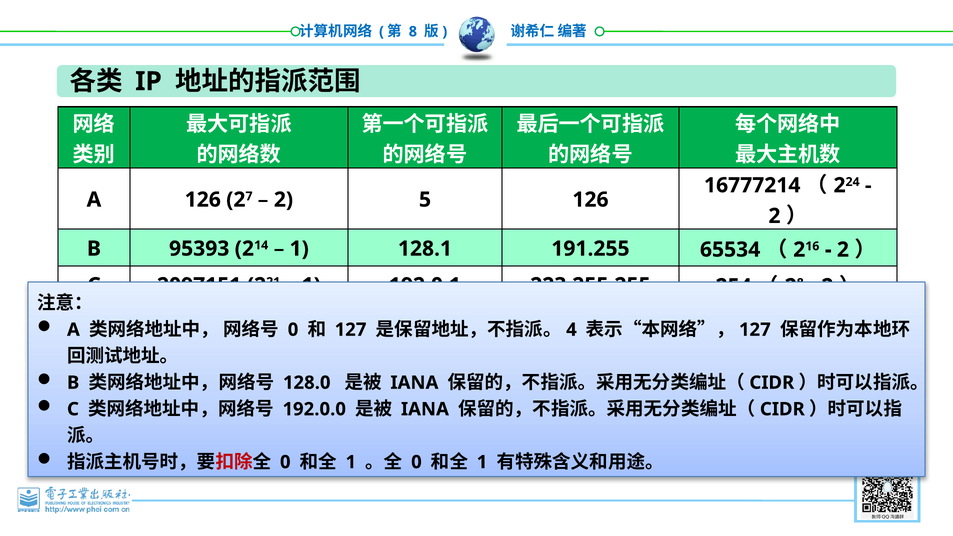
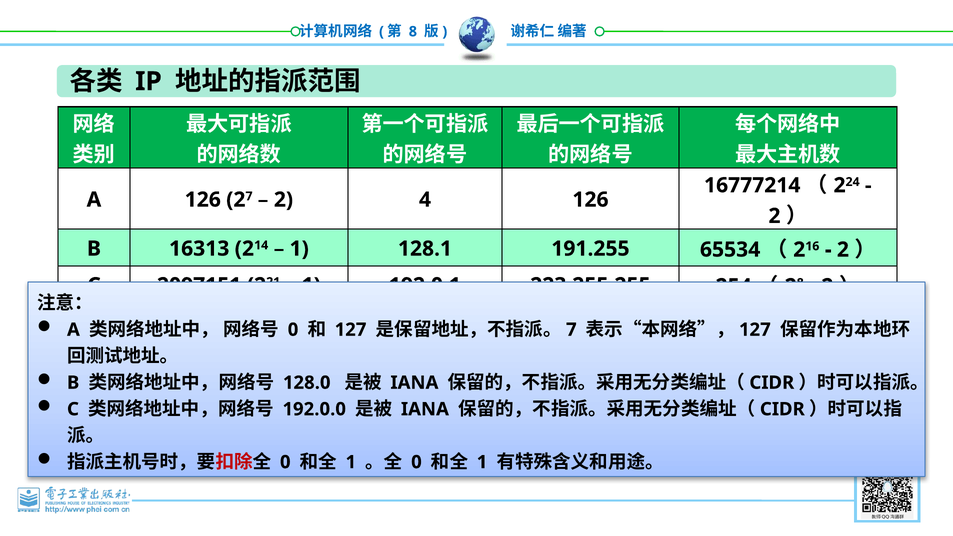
5: 5 -> 4 (425, 200)
95393: 95393 -> 16313 (199, 249)
4: 4 -> 7 (571, 330)
